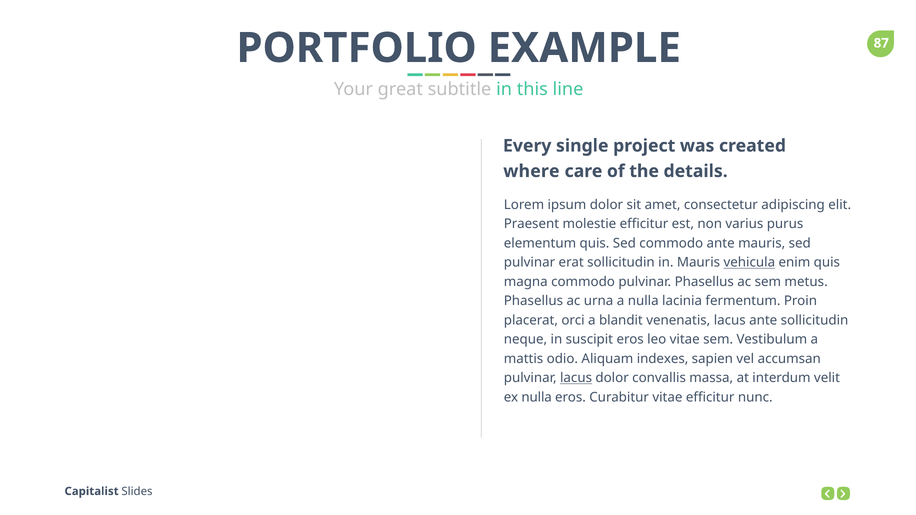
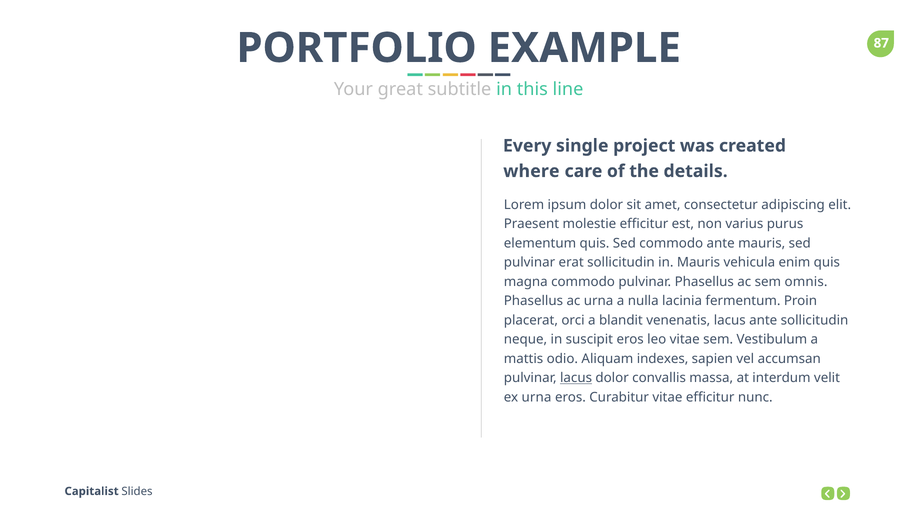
vehicula underline: present -> none (749, 263)
metus: metus -> omnis (806, 282)
ex nulla: nulla -> urna (537, 397)
